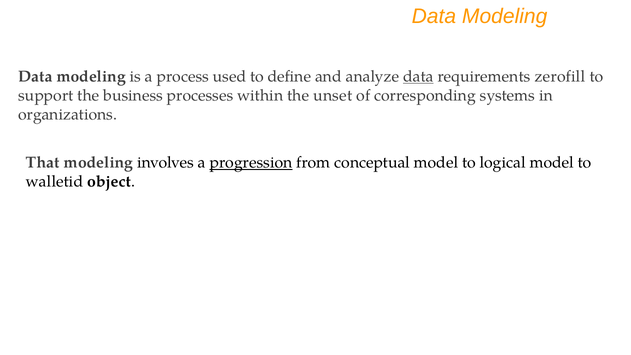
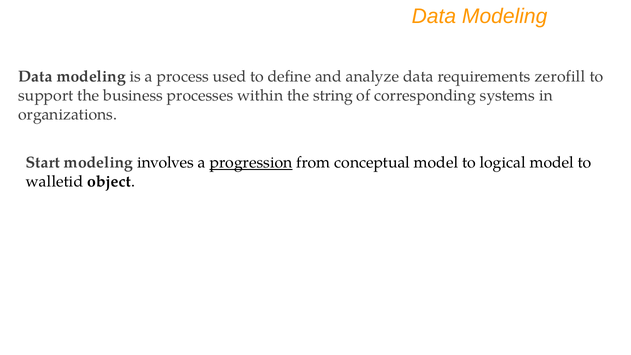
data underline: present -> none (418, 76)
unset: unset -> string (333, 95)
That: That -> Start (43, 163)
